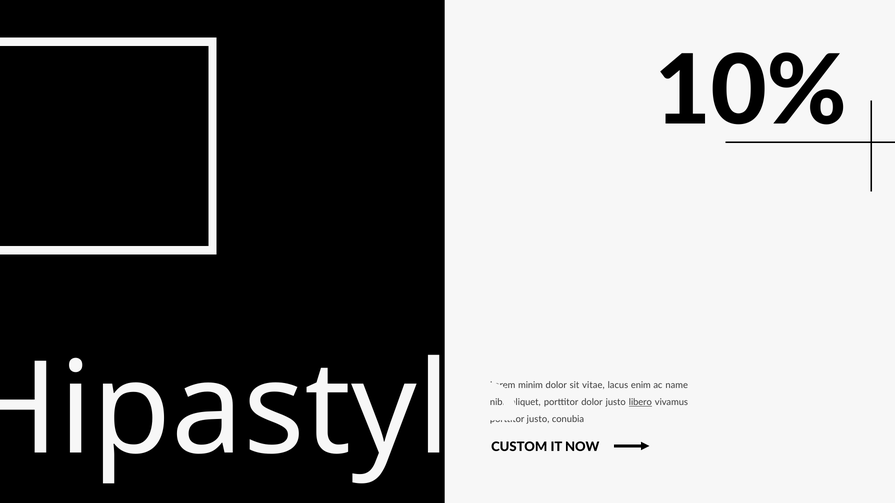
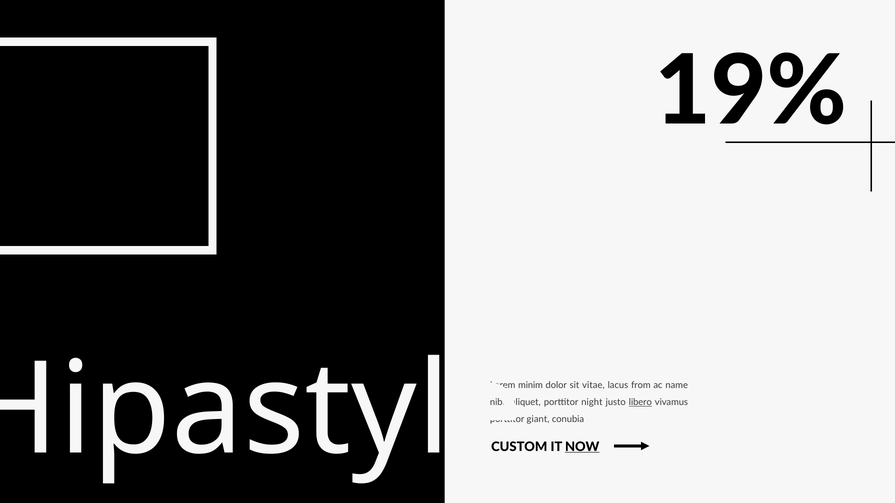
10%: 10% -> 19% (751, 92)
enim: enim -> from (641, 386)
porttitor dolor: dolor -> night (592, 403)
justo: justo -> giant (538, 419)
NOW underline: none -> present (582, 447)
